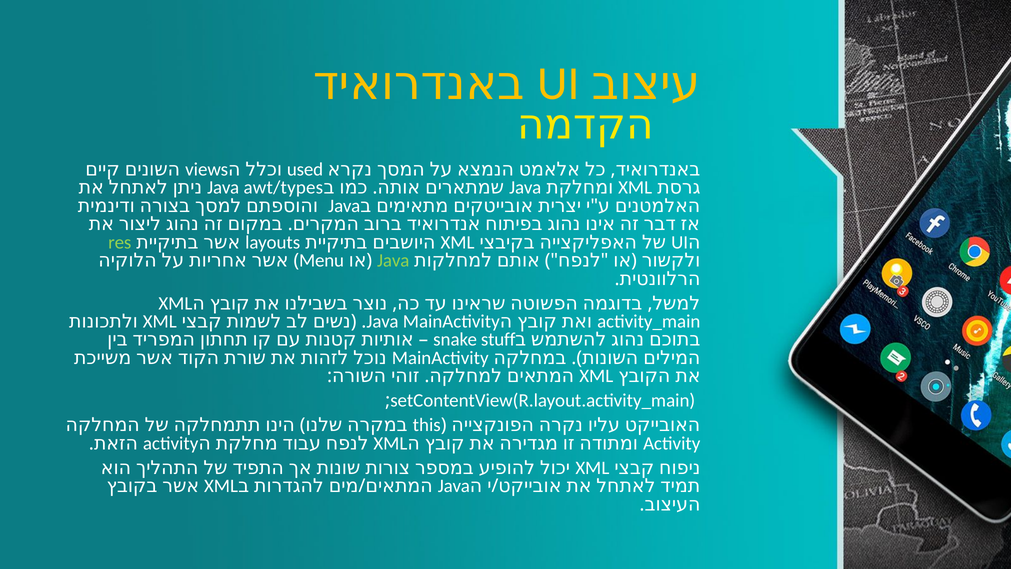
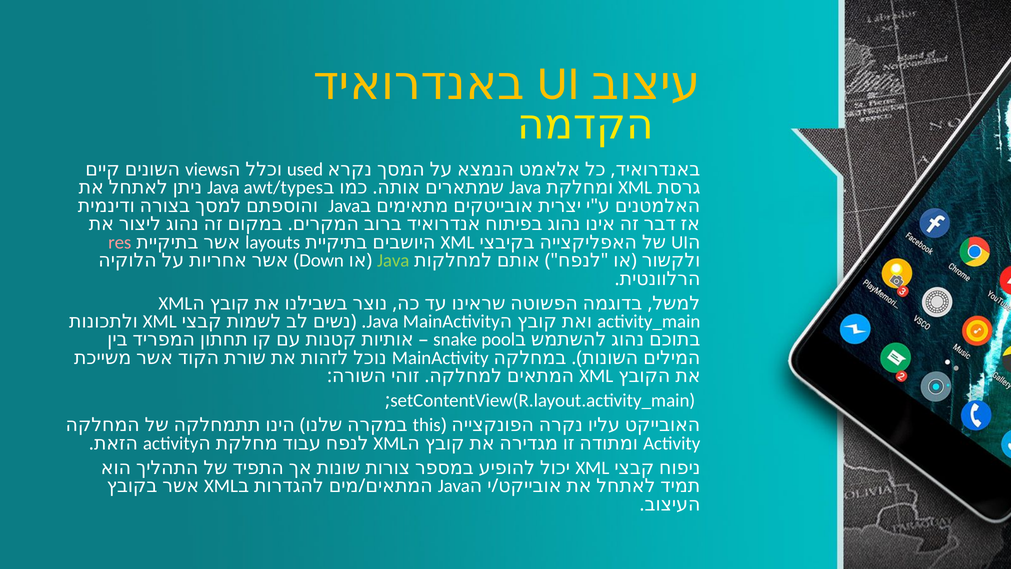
res colour: light green -> pink (120, 242)
Menu: Menu -> Down (322, 260)
stuff: stuff -> pool (498, 340)
